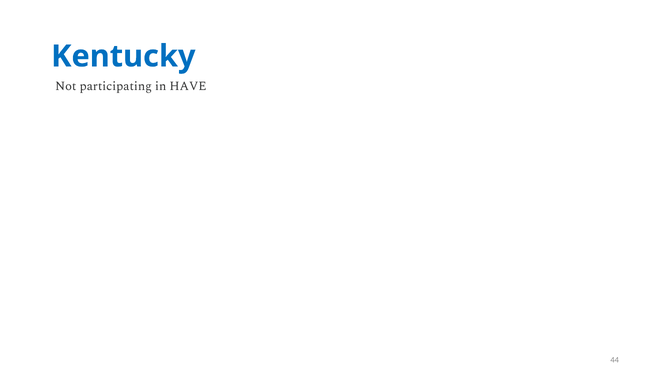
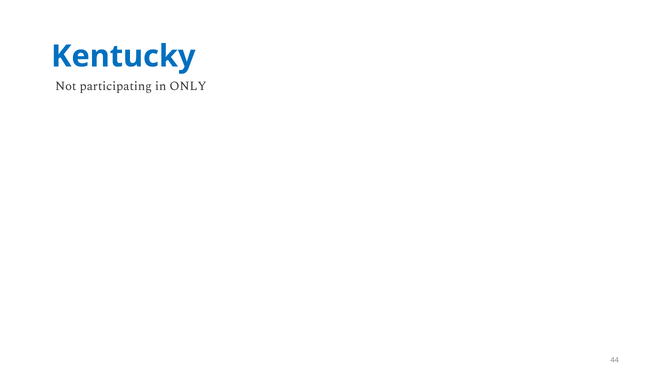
HAVE: HAVE -> ONLY (188, 86)
